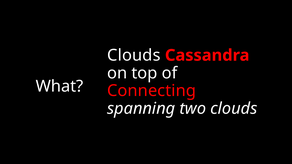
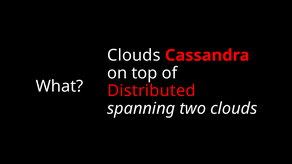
Connecting: Connecting -> Distributed (151, 91)
